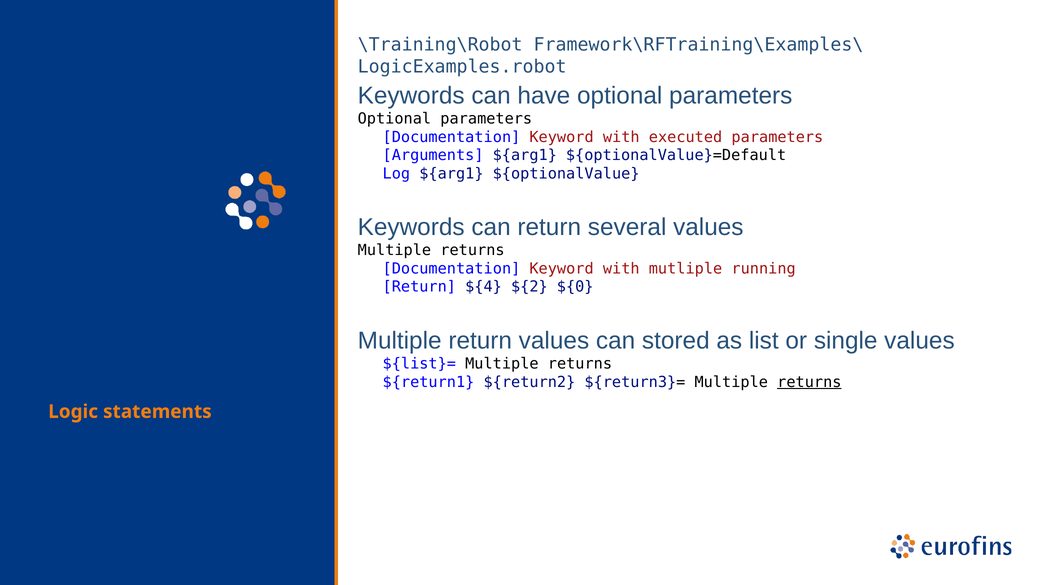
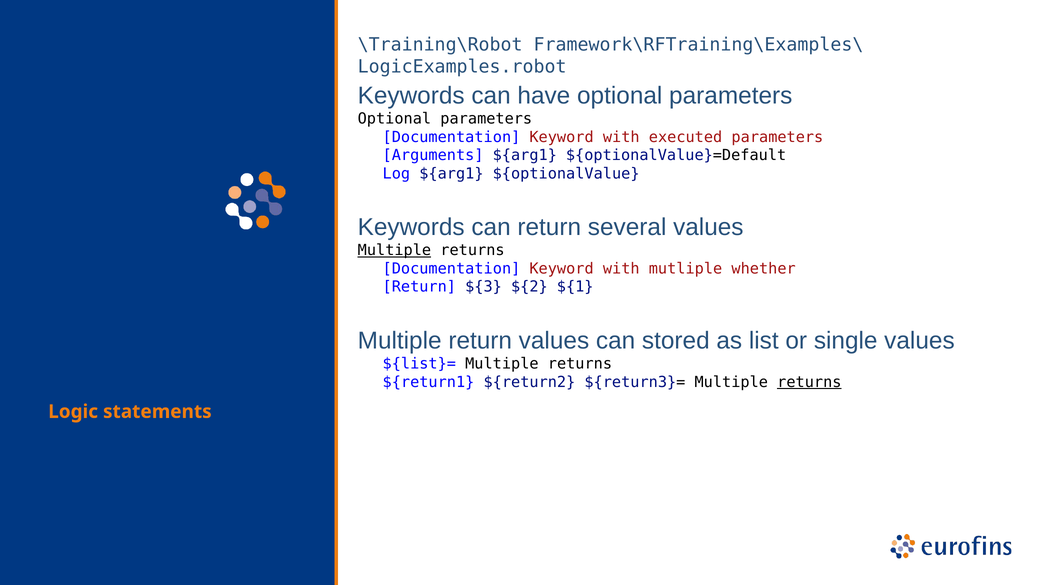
Multiple underline: none -> present (394, 250)
running: running -> whether (764, 268)
${4: ${4 -> ${3 (484, 287)
${0: ${0 -> ${1 (575, 287)
